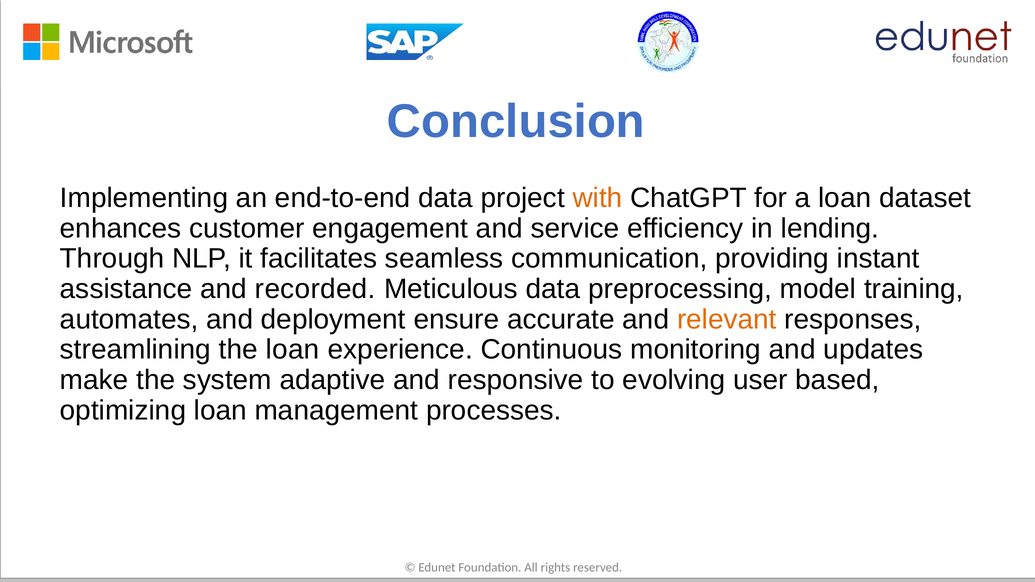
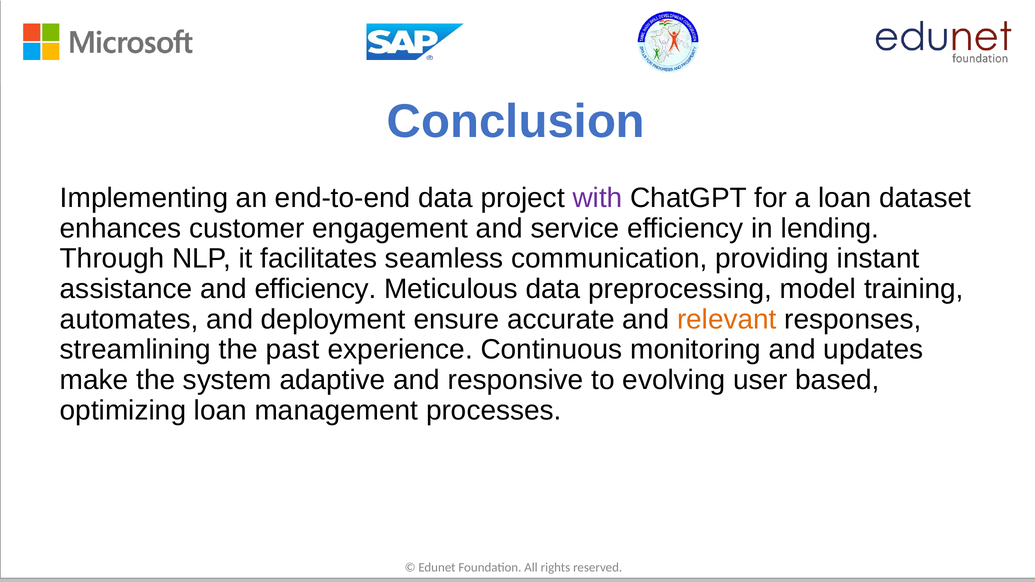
with colour: orange -> purple (597, 198)
and recorded: recorded -> efficiency (316, 289)
the loan: loan -> past (293, 350)
